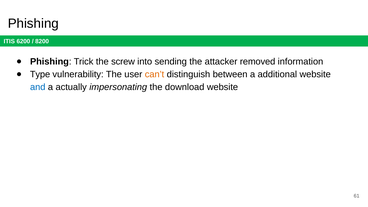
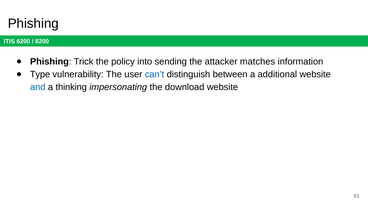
screw: screw -> policy (123, 62)
removed: removed -> matches (258, 62)
can’t colour: orange -> blue (155, 74)
actually: actually -> thinking (71, 87)
